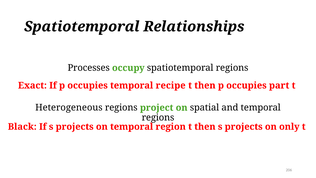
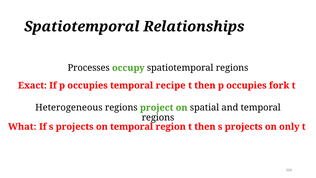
part: part -> fork (279, 85)
Black: Black -> What (22, 127)
